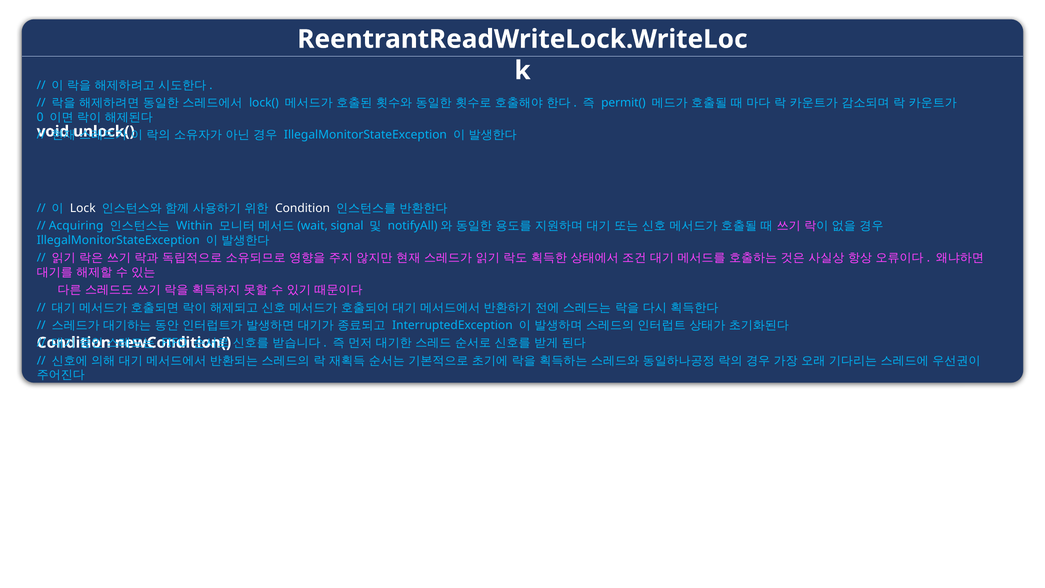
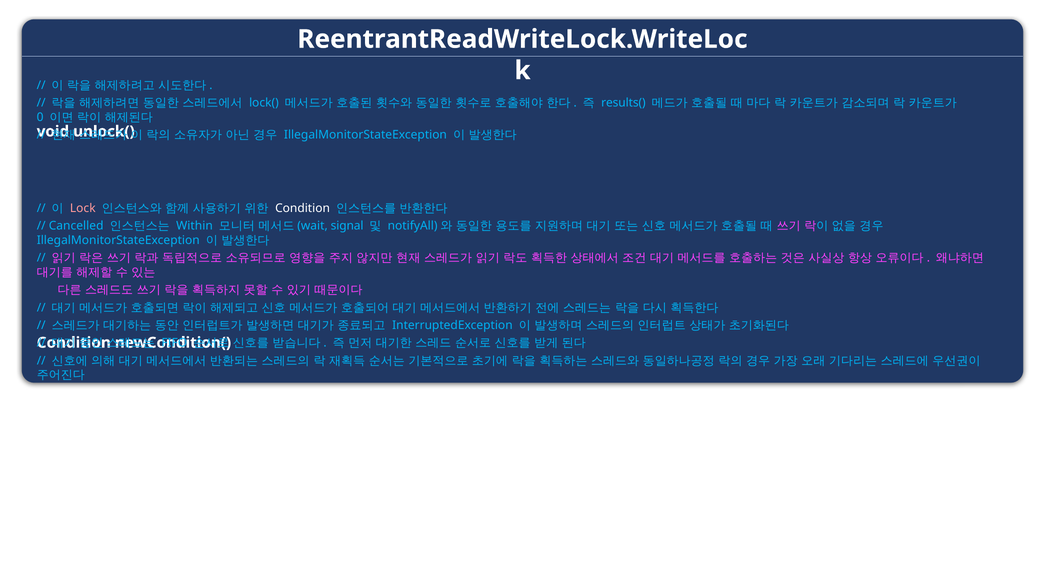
permit(: permit( -> results( (623, 103)
Lock colour: white -> pink (83, 208)
Acquiring: Acquiring -> Cancelled (76, 226)
